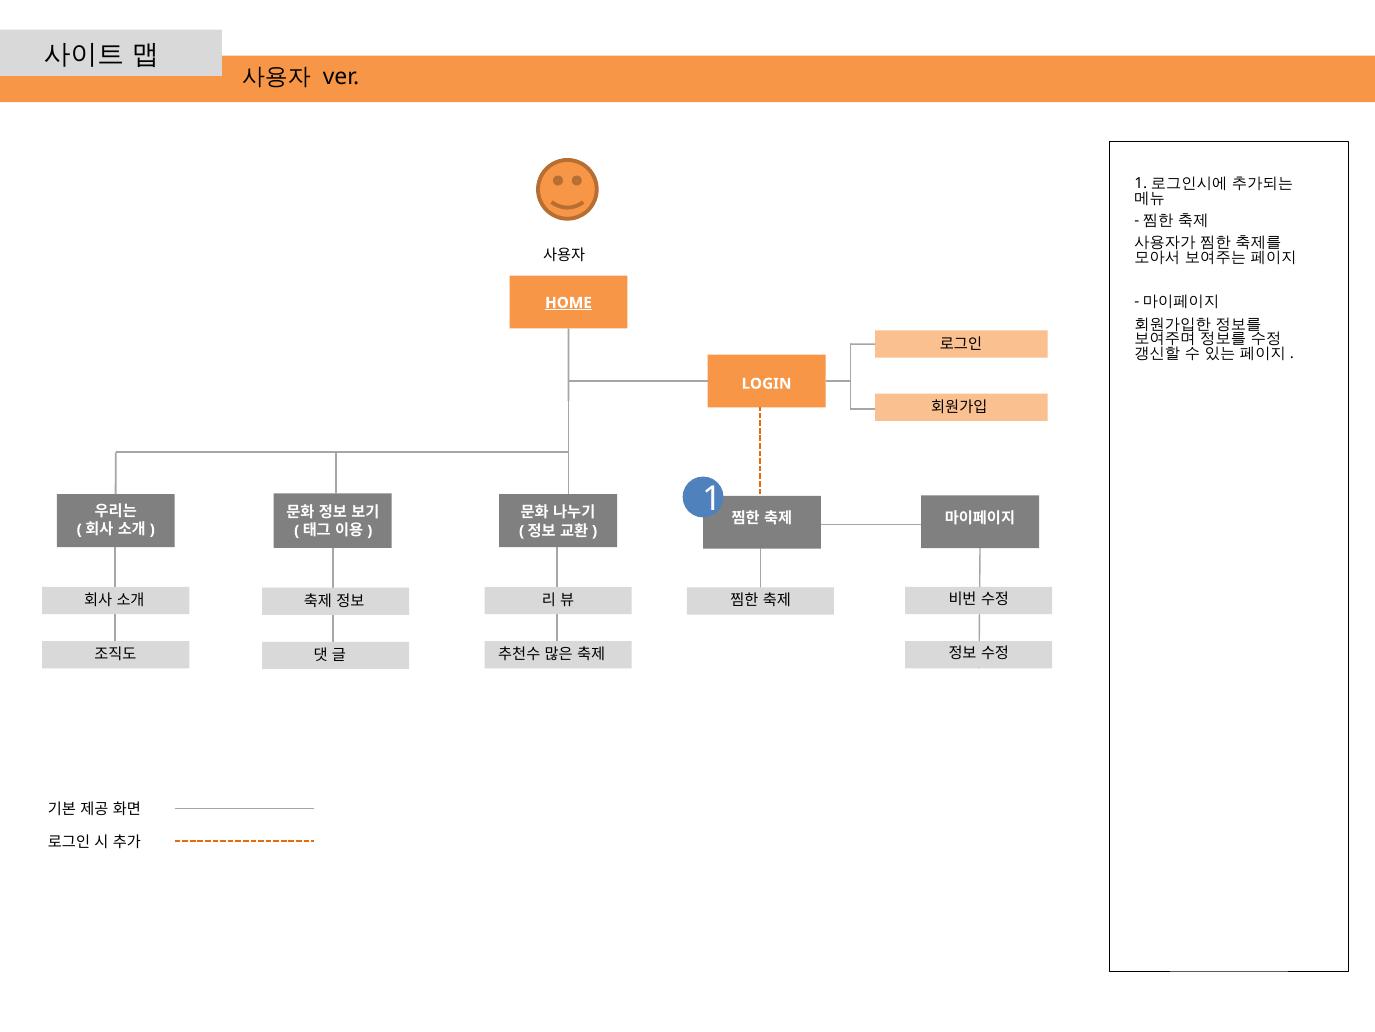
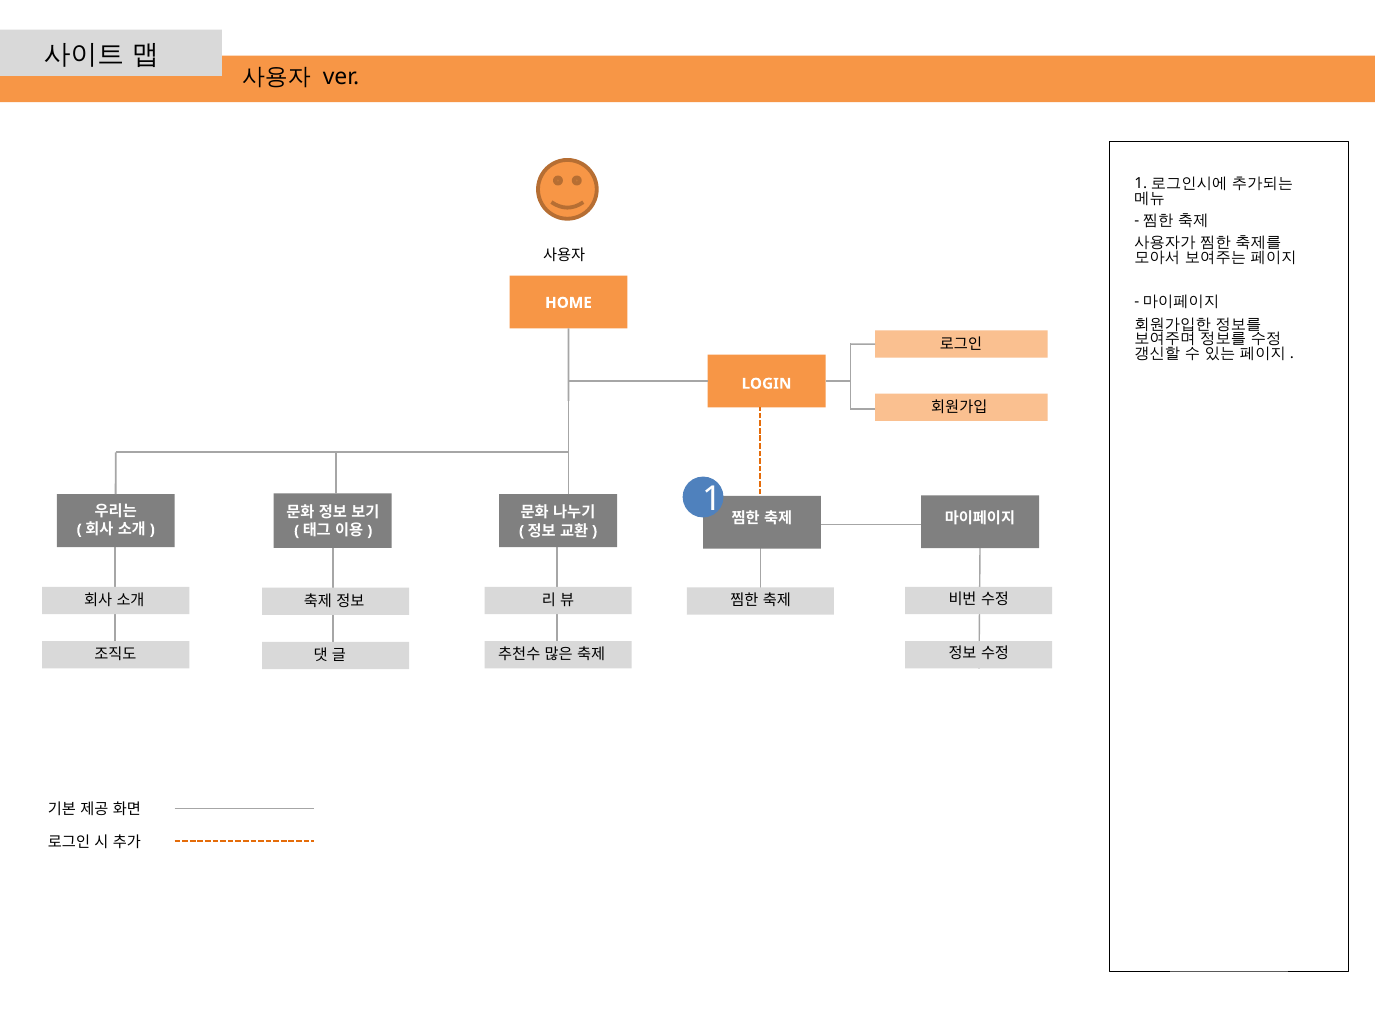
HOME underline: present -> none (568, 302)
